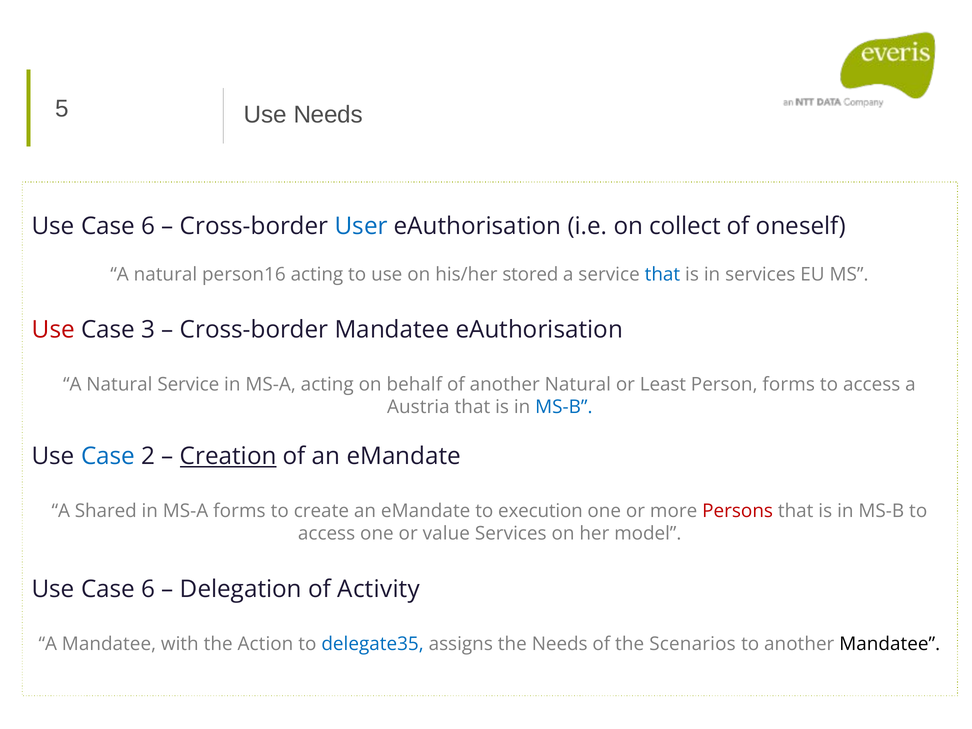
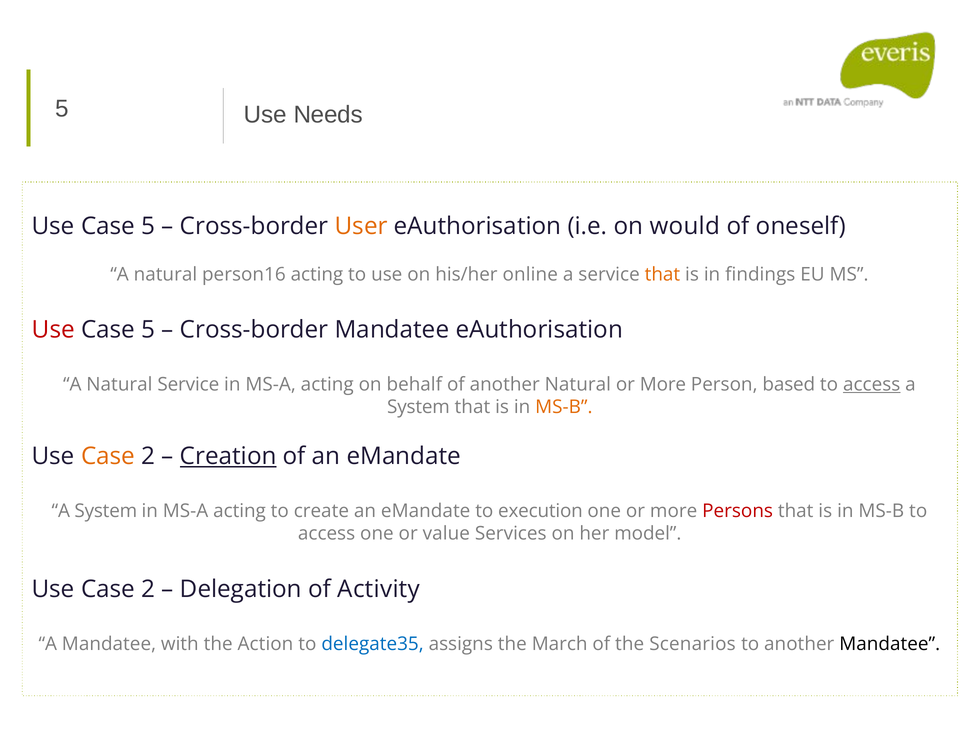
6: 6 -> 5 (148, 226)
User colour: blue -> orange (361, 226)
collect: collect -> would (685, 226)
stored: stored -> online (530, 274)
that colour: blue -> orange (662, 274)
in services: services -> findings (760, 274)
3: 3 -> 5 (148, 330)
Natural or Least: Least -> More (663, 385)
Person forms: forms -> based (789, 385)
access underline: none -> present (872, 385)
Austria: Austria -> System (418, 407)
MS-B colour: blue -> orange (564, 407)
Case colour: blue -> orange (108, 456)
Shared: Shared -> System (106, 511)
forms: forms -> acting (240, 511)
6: 6 -> 2 (148, 589)
the Needs: Needs -> March (560, 644)
